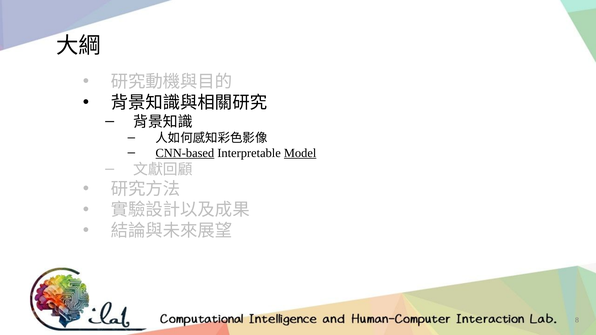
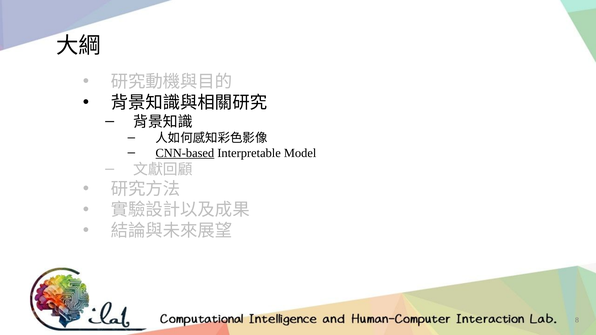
Model underline: present -> none (300, 153)
